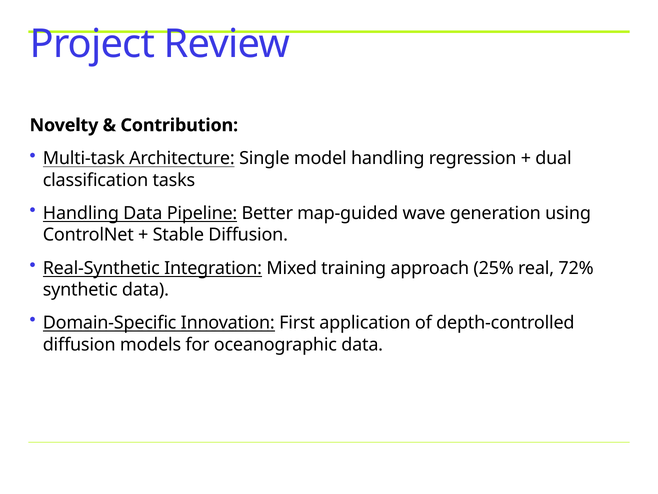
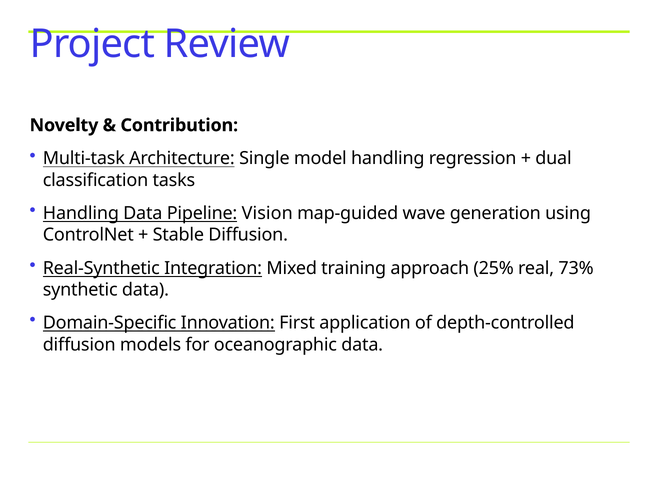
Better: Better -> Vision (267, 213)
72%: 72% -> 73% (576, 268)
